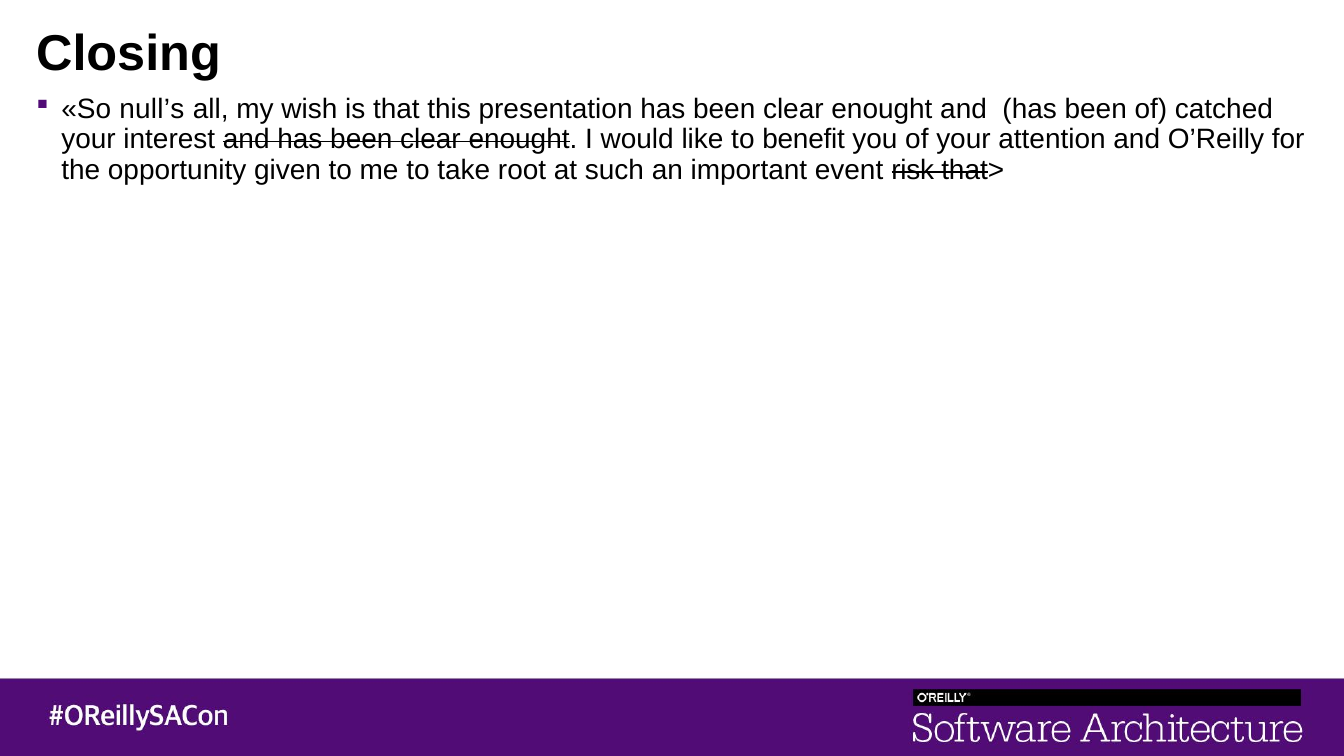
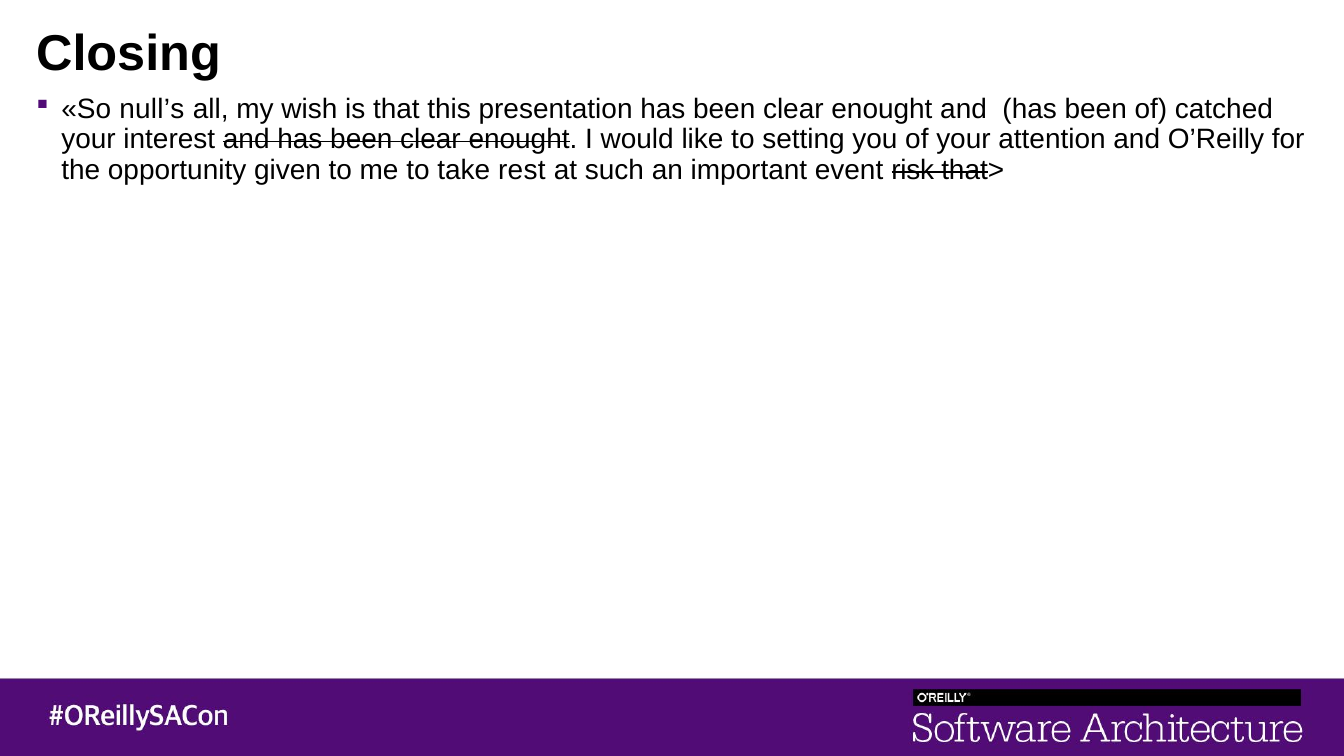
benefit: benefit -> setting (803, 140)
root: root -> rest (522, 170)
